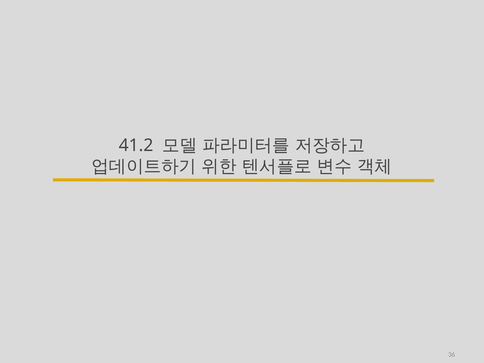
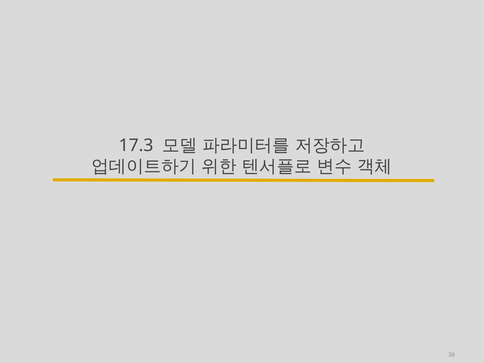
41.2: 41.2 -> 17.3 (136, 145)
